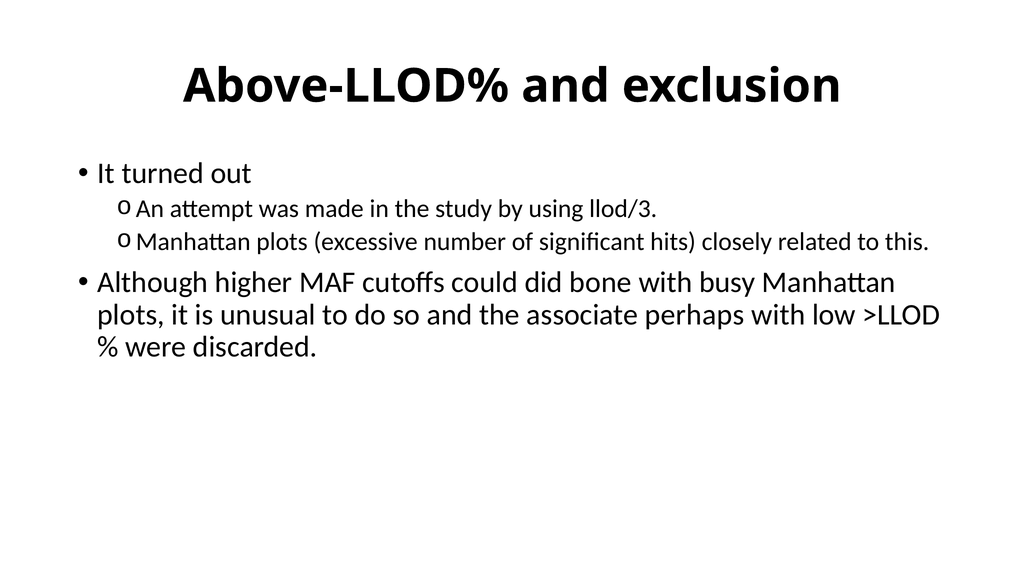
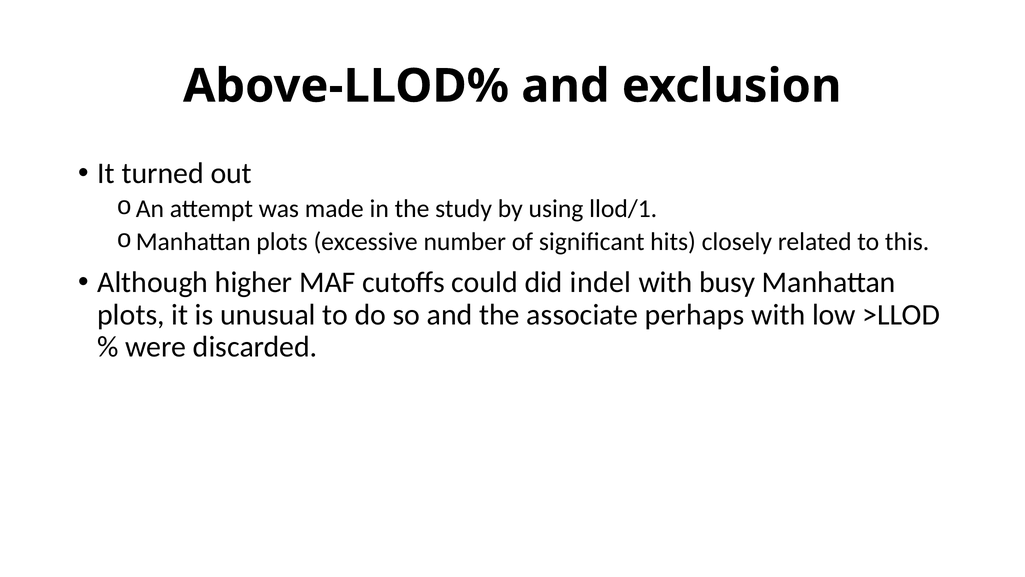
llod/3: llod/3 -> llod/1 (623, 209)
bone: bone -> indel (601, 282)
